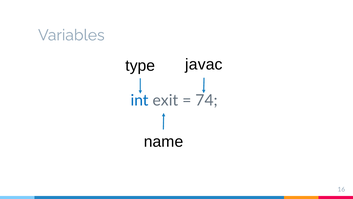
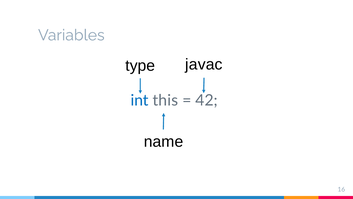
exit: exit -> this (165, 100)
74: 74 -> 42 (207, 100)
